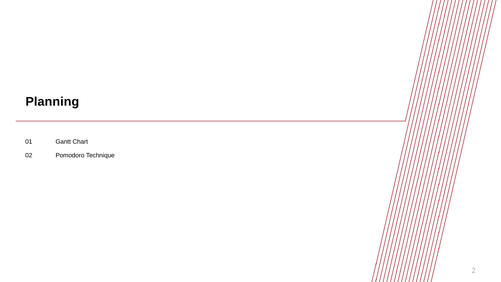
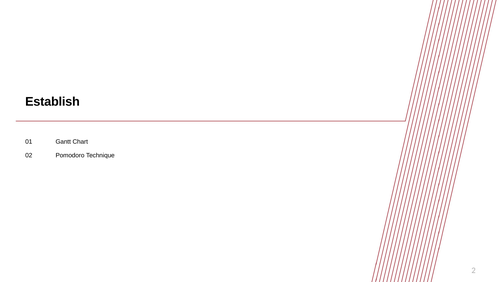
Planning: Planning -> Establish (52, 101)
